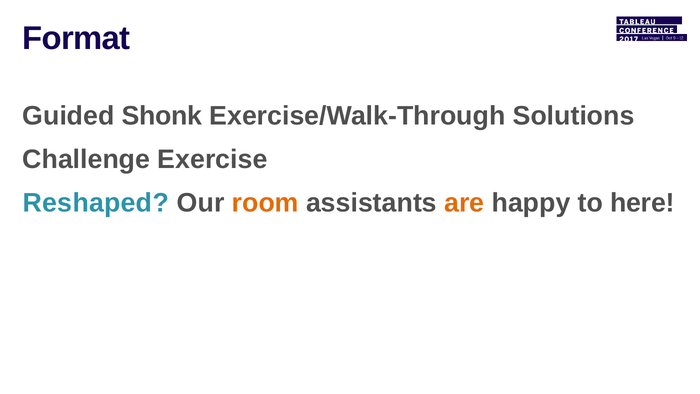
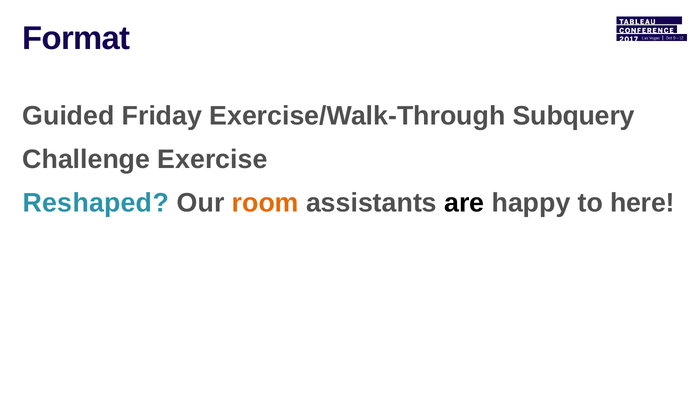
Shonk: Shonk -> Friday (162, 116)
Solutions: Solutions -> Subquery (574, 116)
are colour: orange -> black (464, 203)
